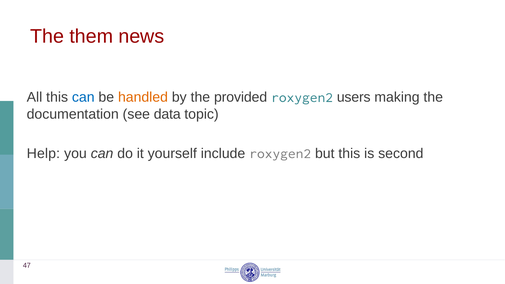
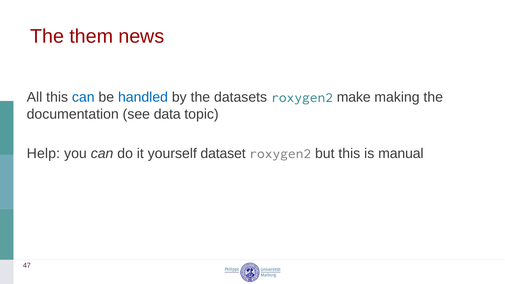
handled colour: orange -> blue (143, 97)
provided: provided -> datasets (241, 97)
users: users -> make (354, 97)
include: include -> dataset (223, 153)
second: second -> manual (401, 153)
